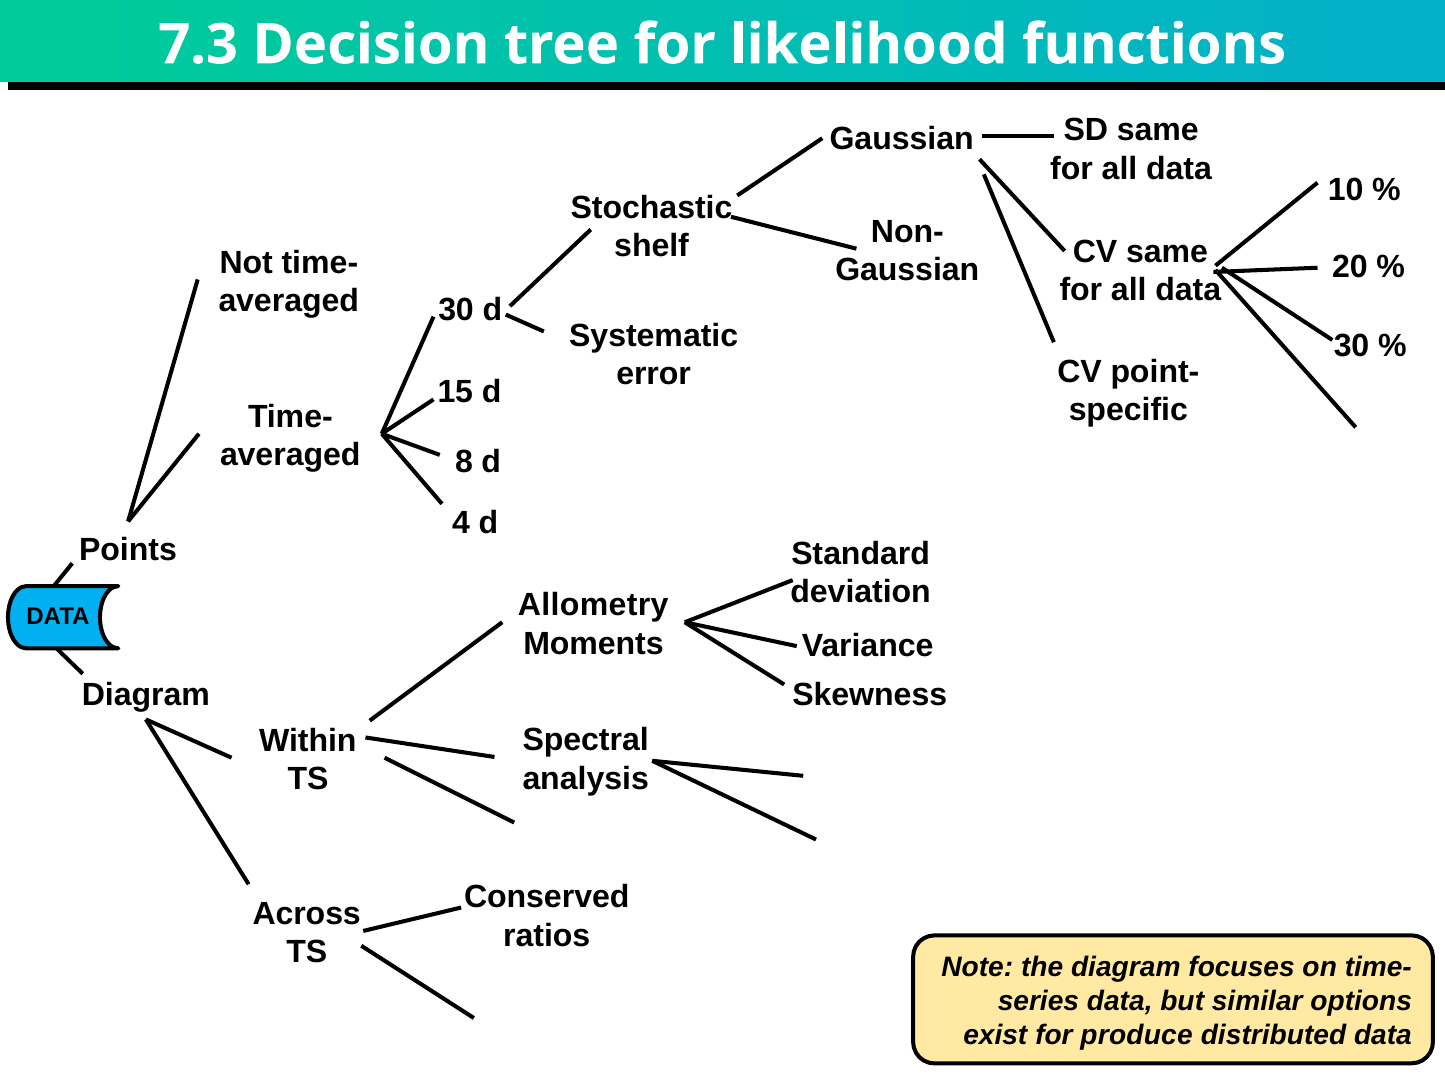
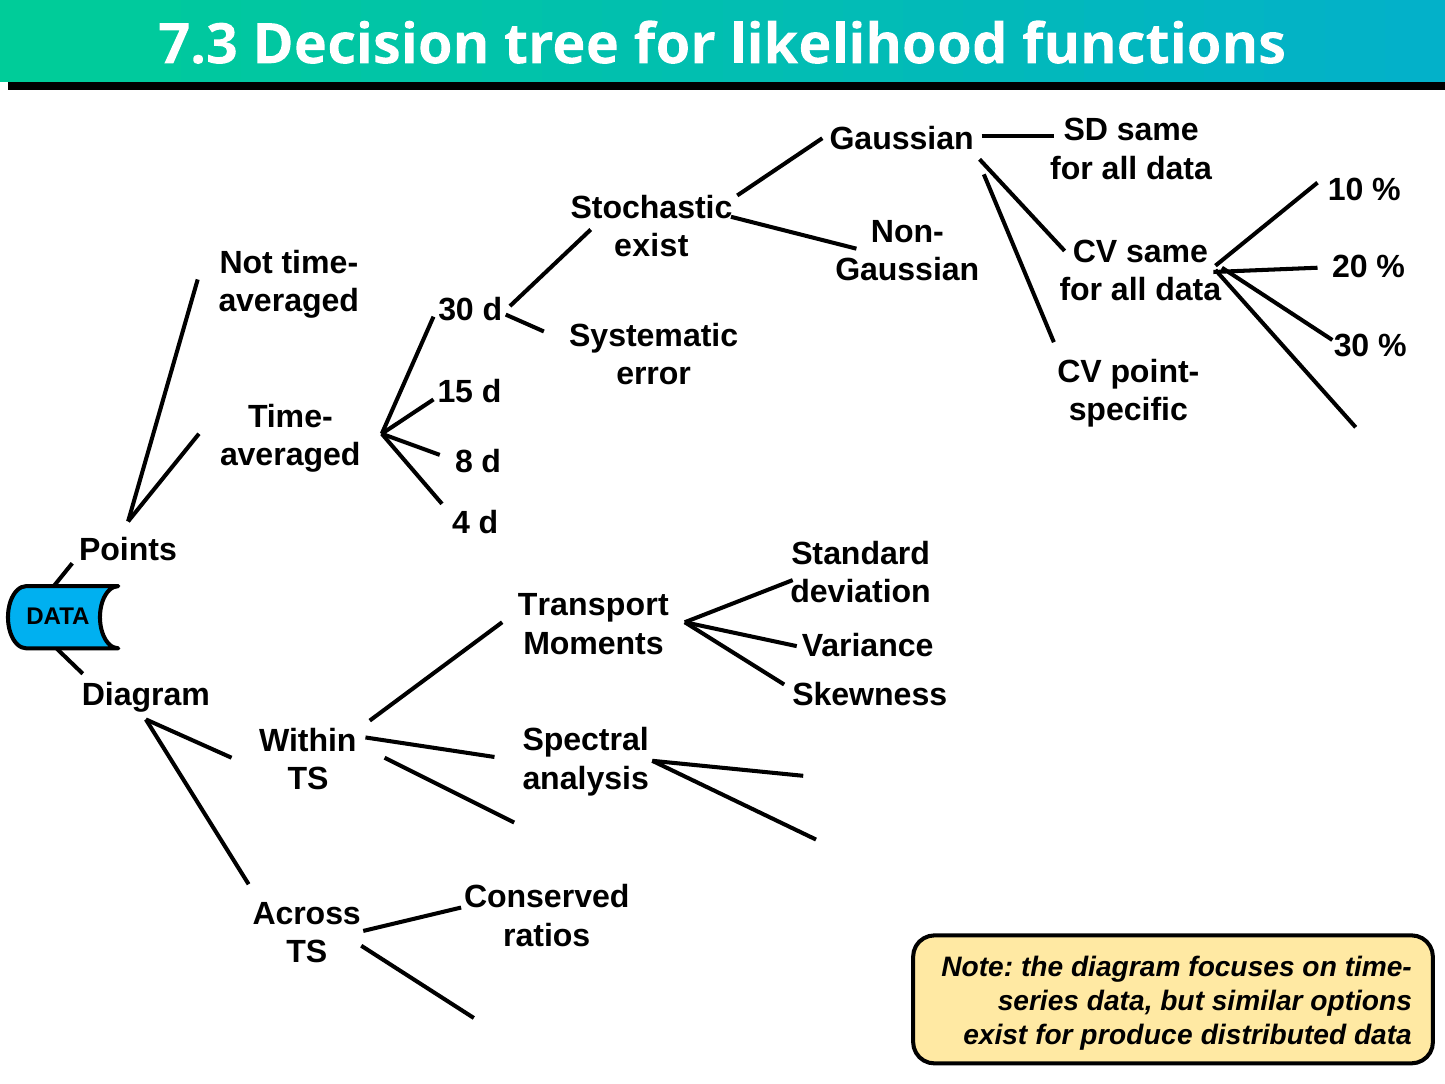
shelf: shelf -> exist (651, 246)
Allometry: Allometry -> Transport (593, 605)
